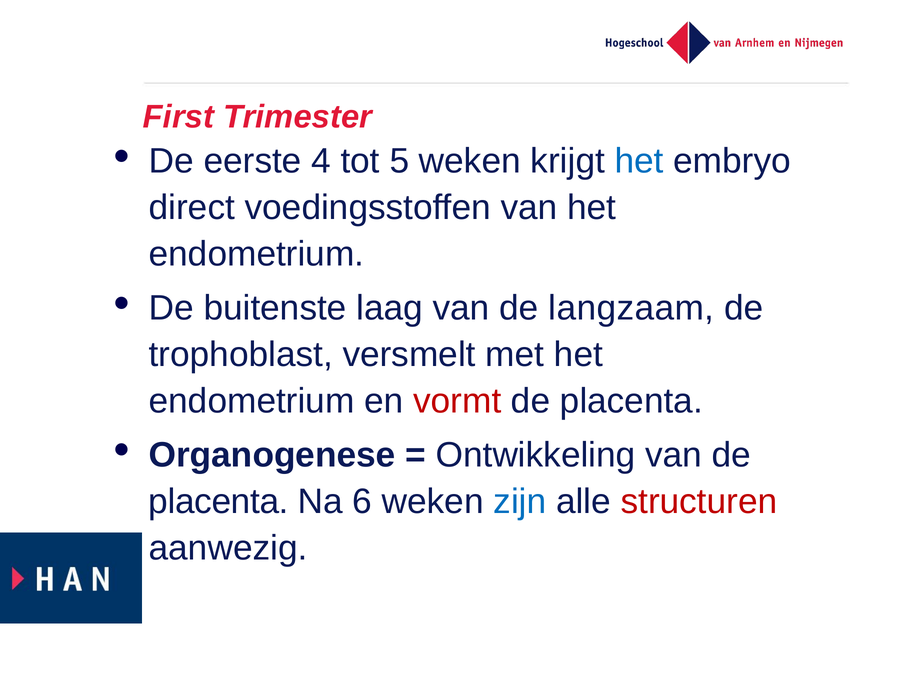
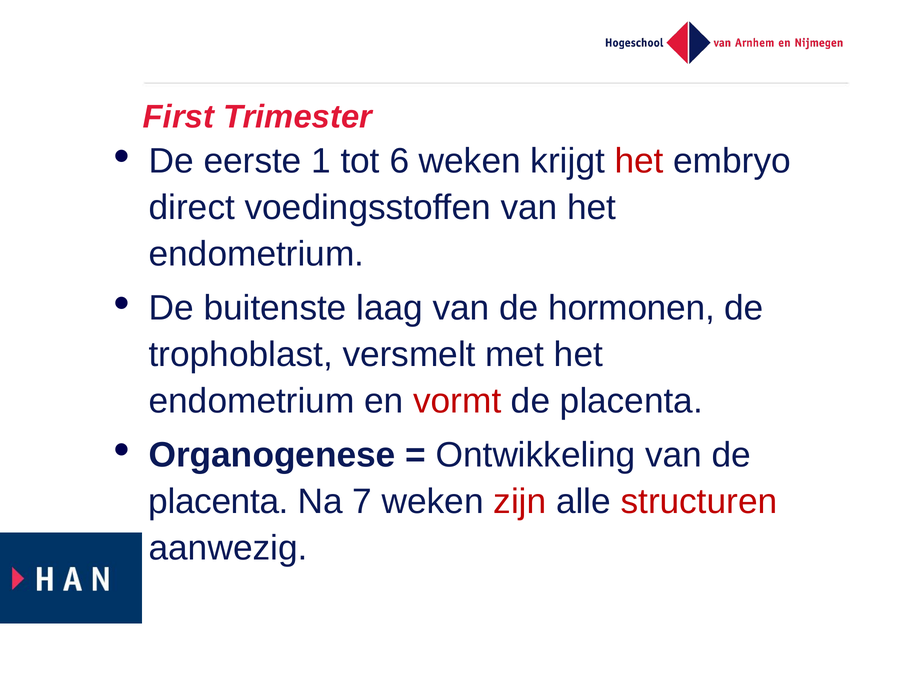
4: 4 -> 1 (321, 161)
5: 5 -> 6 (399, 161)
het colour: blue -> red (639, 161)
langzaam: langzaam -> hormonen (632, 308)
6: 6 -> 7 (362, 502)
zijn colour: blue -> red (520, 502)
